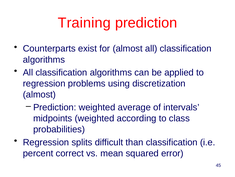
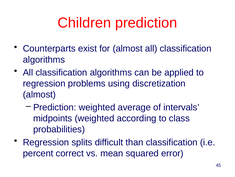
Training: Training -> Children (84, 23)
